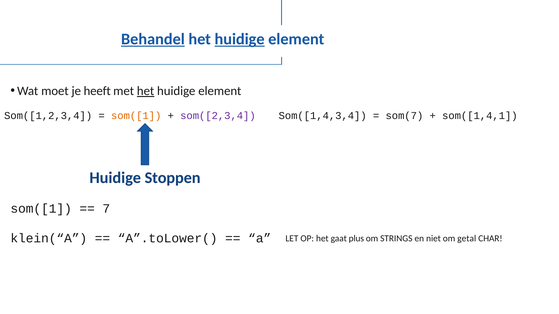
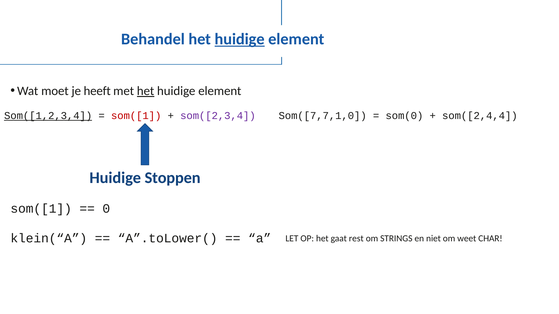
Behandel underline: present -> none (153, 39)
Som([1,2,3,4 underline: none -> present (48, 116)
som([1 colour: orange -> red (136, 116)
Som([1,4,3,4: Som([1,4,3,4 -> Som([7,7,1,0 (323, 116)
som(7: som(7 -> som(0 (404, 116)
som([1,4,1: som([1,4,1 -> som([2,4,4 (480, 116)
7: 7 -> 0 (106, 209)
plus: plus -> rest (356, 239)
getal: getal -> weet (467, 239)
